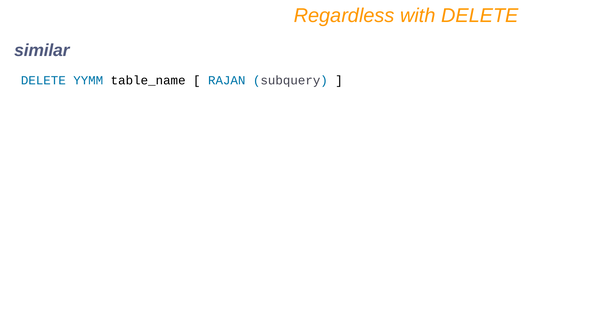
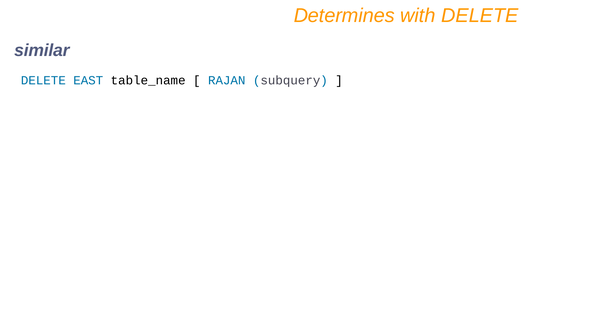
Regardless: Regardless -> Determines (344, 16)
YYMM: YYMM -> EAST (88, 80)
